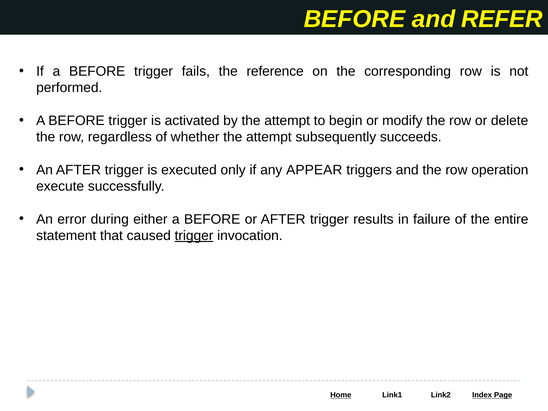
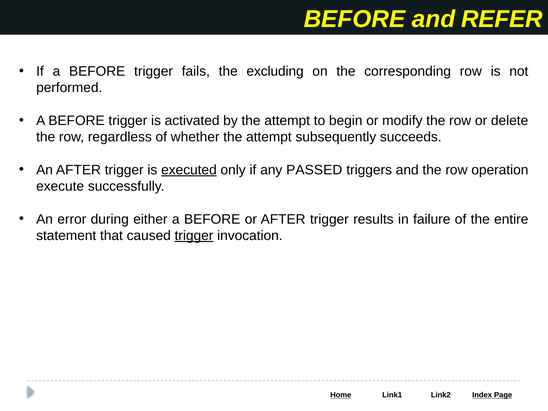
reference: reference -> excluding (275, 71)
executed underline: none -> present (189, 170)
APPEAR: APPEAR -> PASSED (314, 170)
